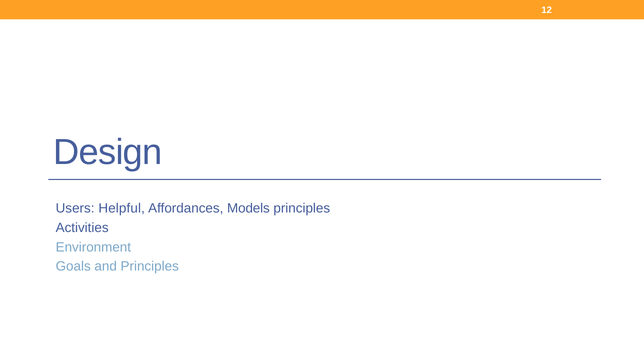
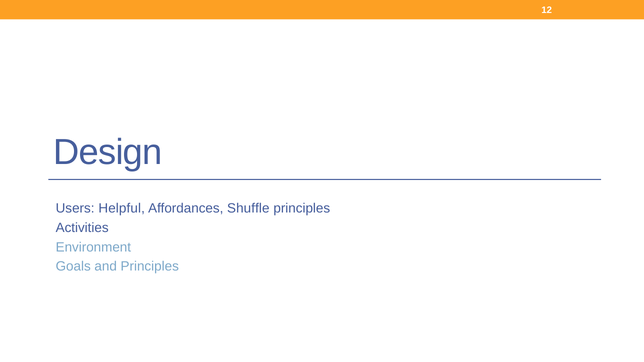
Models: Models -> Shuffle (248, 209)
